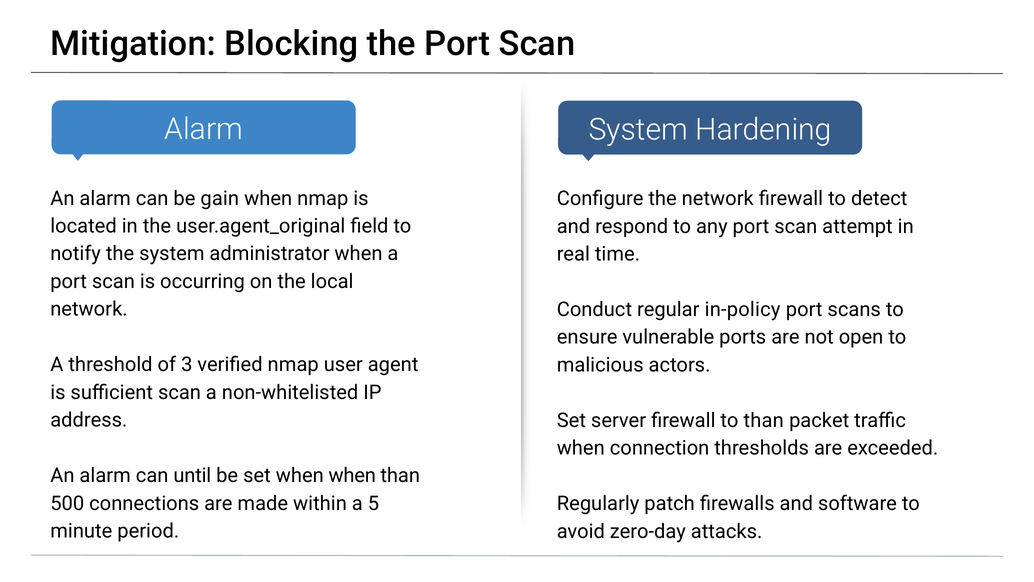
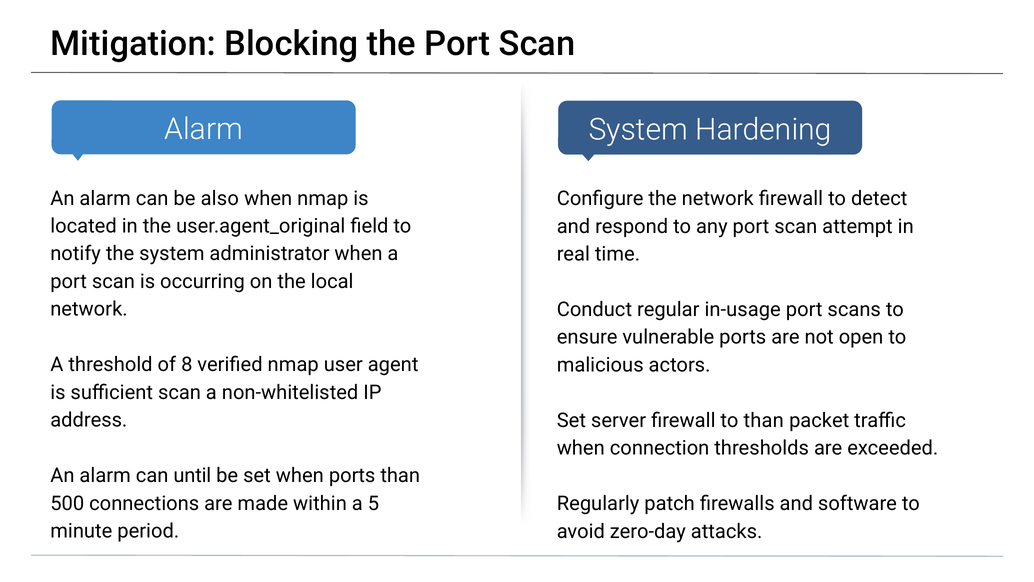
gain: gain -> also (220, 198)
in-policy: in-policy -> in-usage (743, 309)
3: 3 -> 8 (187, 365)
when when: when -> ports (352, 475)
